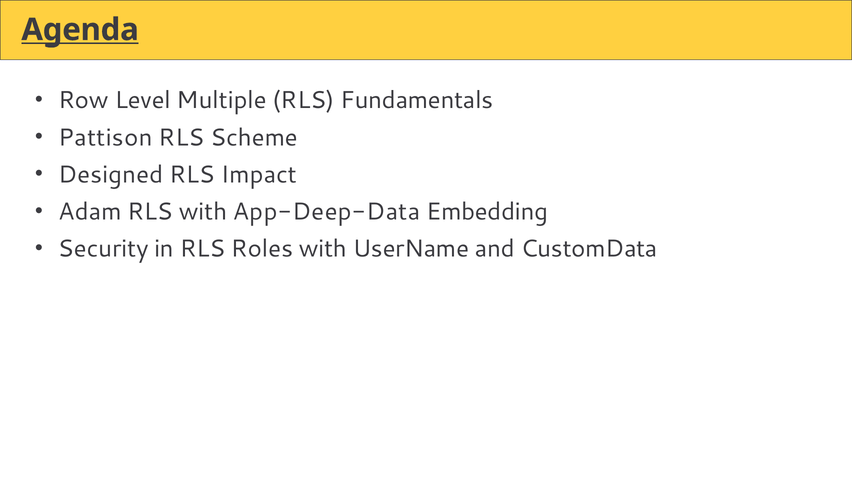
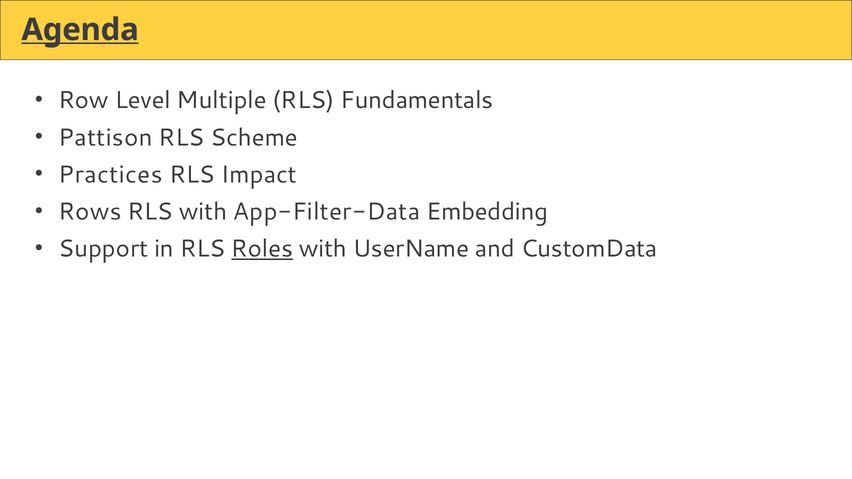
Designed: Designed -> Practices (111, 175)
Adam: Adam -> Rows (90, 212)
App-Deep-Data: App-Deep-Data -> App-Filter-Data (327, 212)
Security: Security -> Support (103, 249)
Roles underline: none -> present (262, 249)
